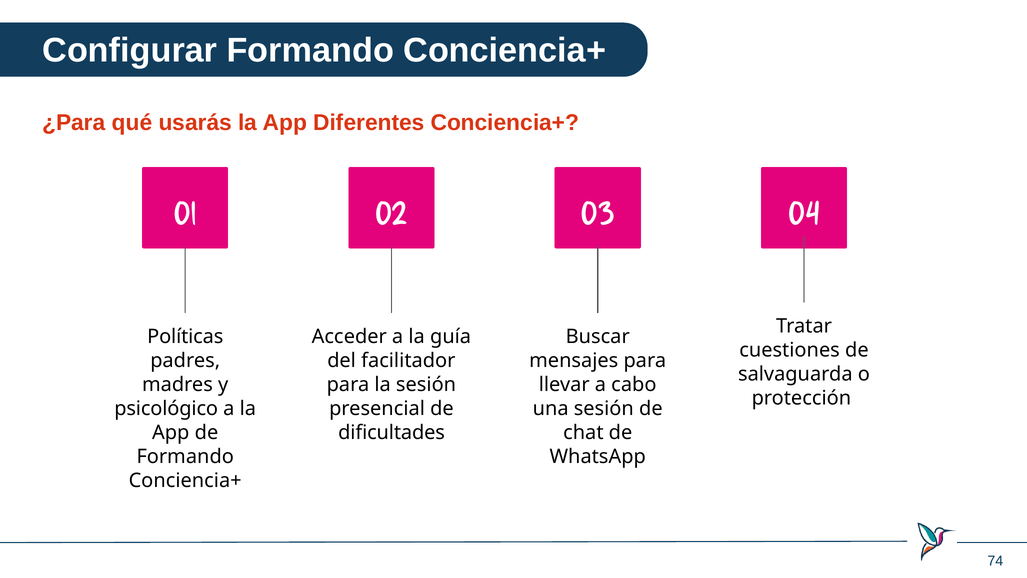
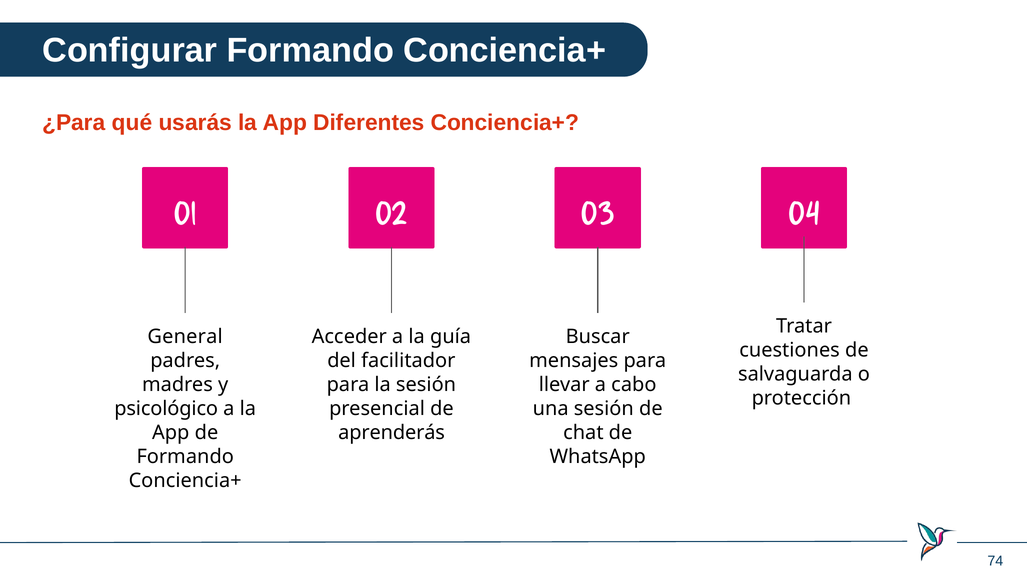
Políticas: Políticas -> General (185, 337)
dificultades: dificultades -> aprenderás (392, 432)
